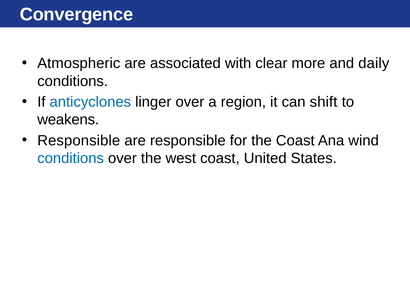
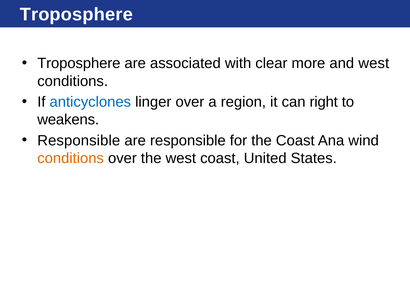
Convergence: Convergence -> Troposphere (76, 15)
Atmospheric: Atmospheric -> Troposphere (79, 63)
and daily: daily -> west (374, 63)
shift: shift -> right (324, 102)
conditions colour: blue -> orange (71, 158)
